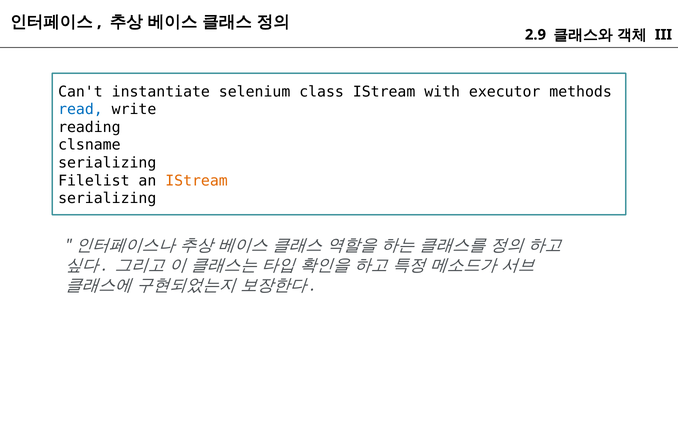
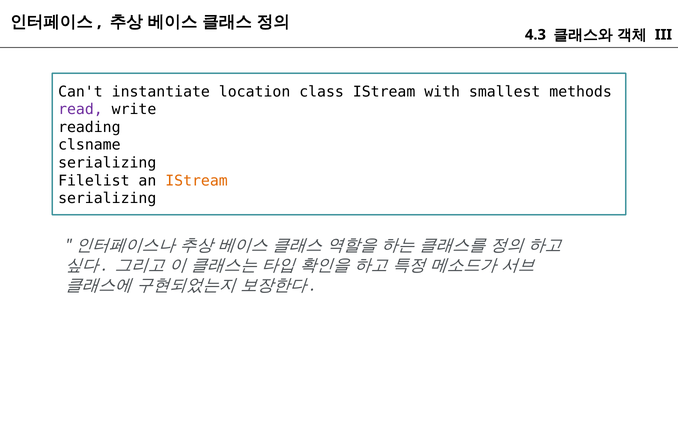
2.9: 2.9 -> 4.3 (535, 35)
selenium: selenium -> location (255, 92)
executor: executor -> smallest (505, 92)
read colour: blue -> purple (80, 110)
